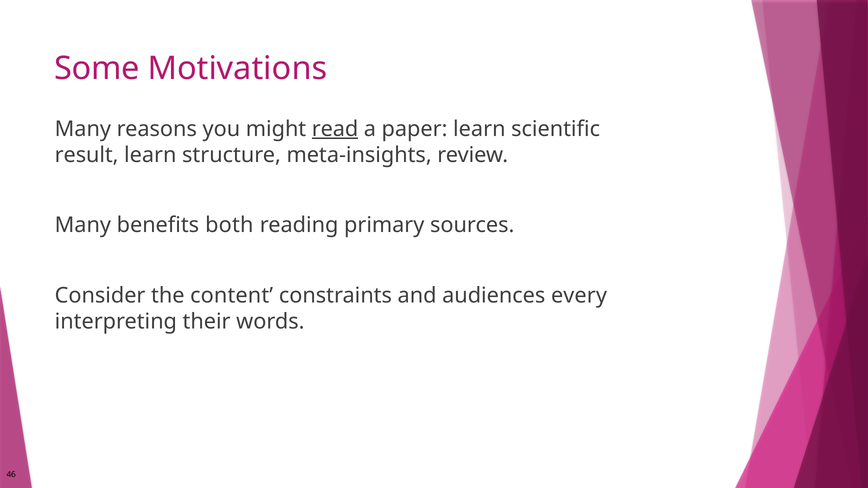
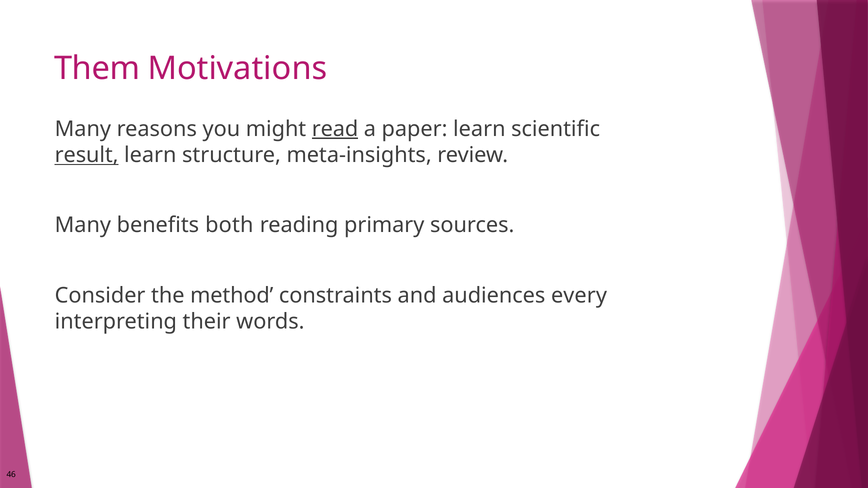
Some: Some -> Them (97, 68)
result underline: none -> present (87, 155)
content: content -> method (232, 296)
